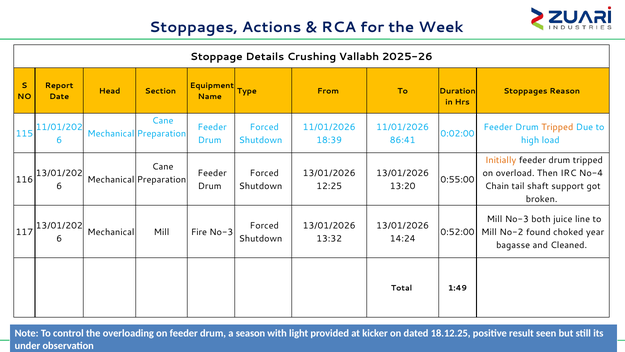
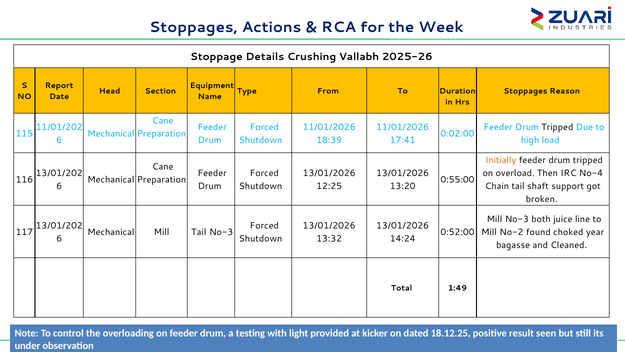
Tripped colour: orange -> black (557, 127)
86:41: 86:41 -> 17:41 (403, 140)
Mill Fire: Fire -> Tail (199, 232)
season: season -> testing (250, 333)
